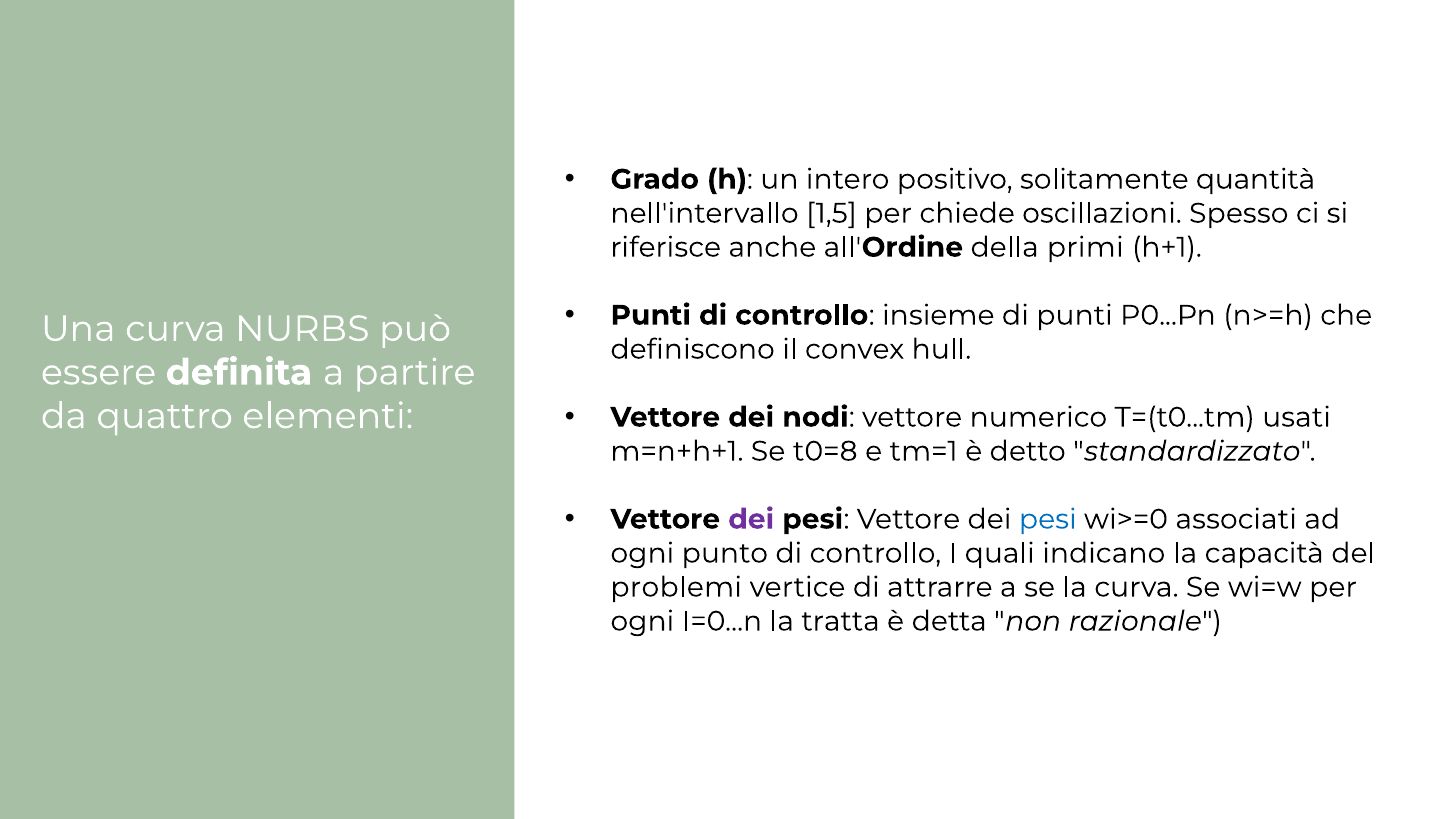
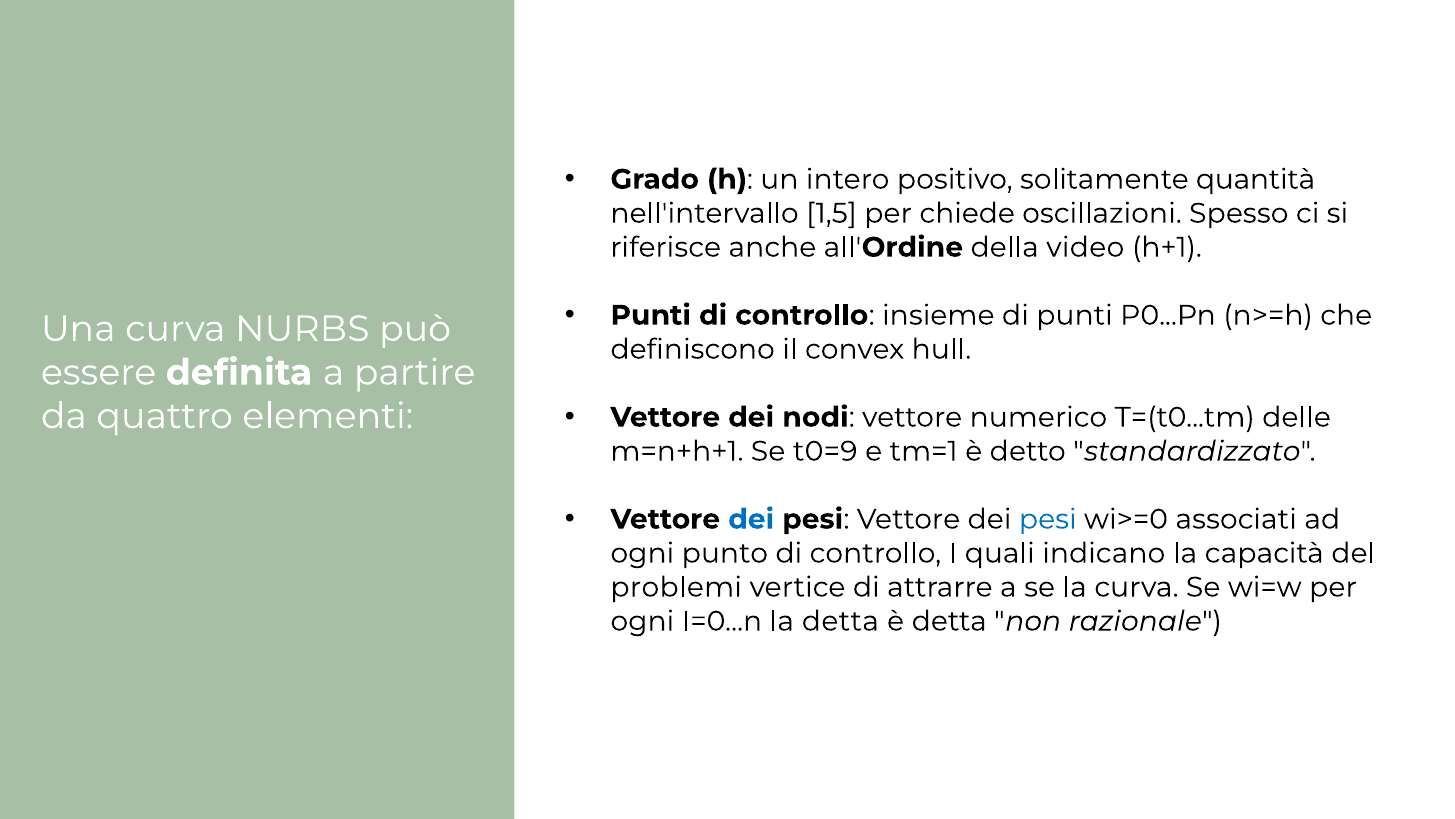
primi: primi -> video (1085, 247)
usati: usati -> delle (1297, 417)
t0=8: t0=8 -> t0=9 (825, 451)
dei colour: purple -> blue (751, 519)
la tratta: tratta -> detta (840, 621)
